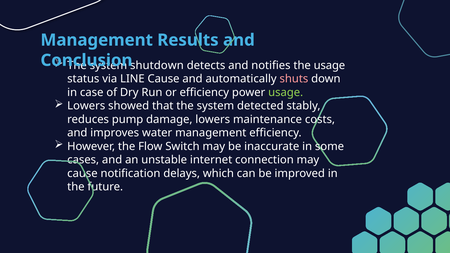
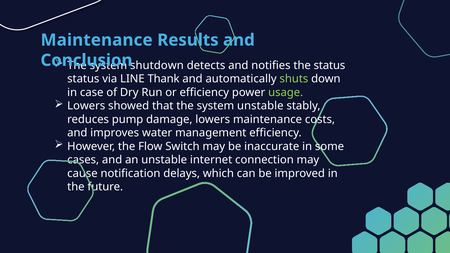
Management: Management -> Maintenance (97, 40)
the usage: usage -> status (329, 65)
LINE Cause: Cause -> Thank (164, 79)
shuts colour: pink -> light green (294, 79)
system detected: detected -> unstable (260, 106)
